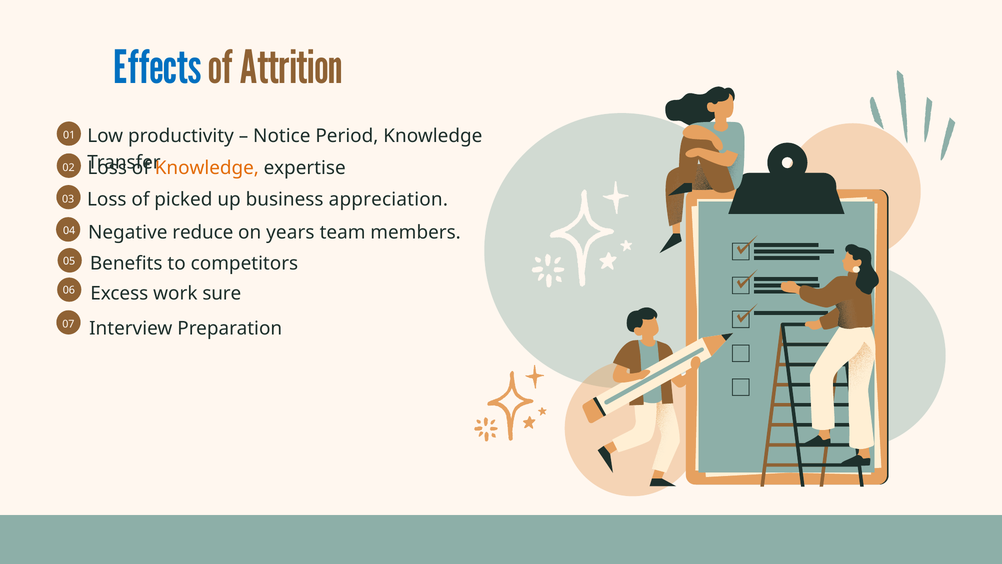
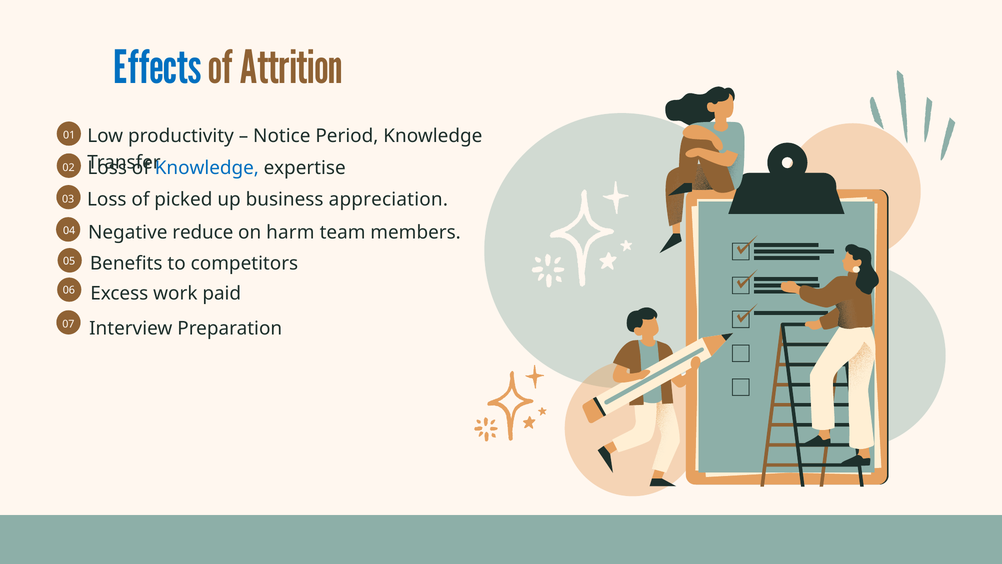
Knowledge colour: orange -> blue (207, 168)
years: years -> harm (290, 232)
sure: sure -> paid (222, 293)
